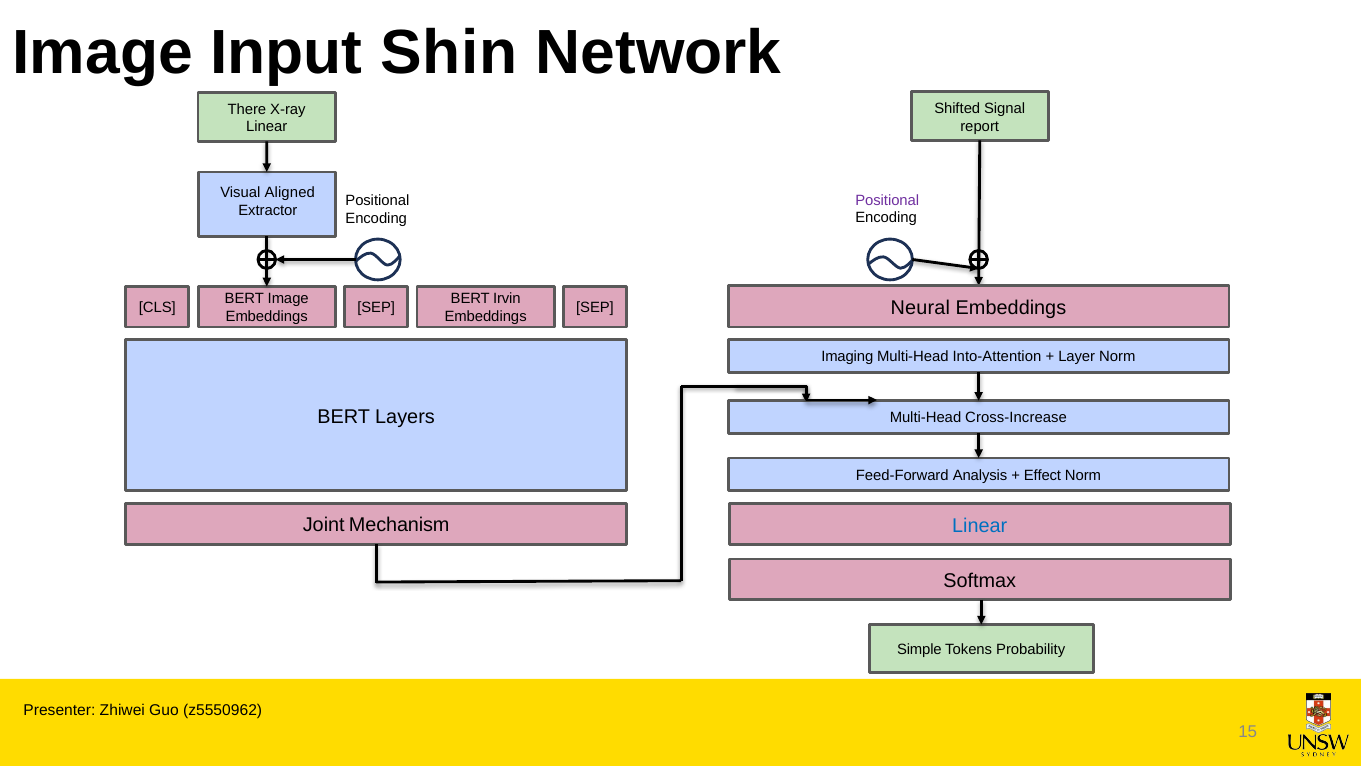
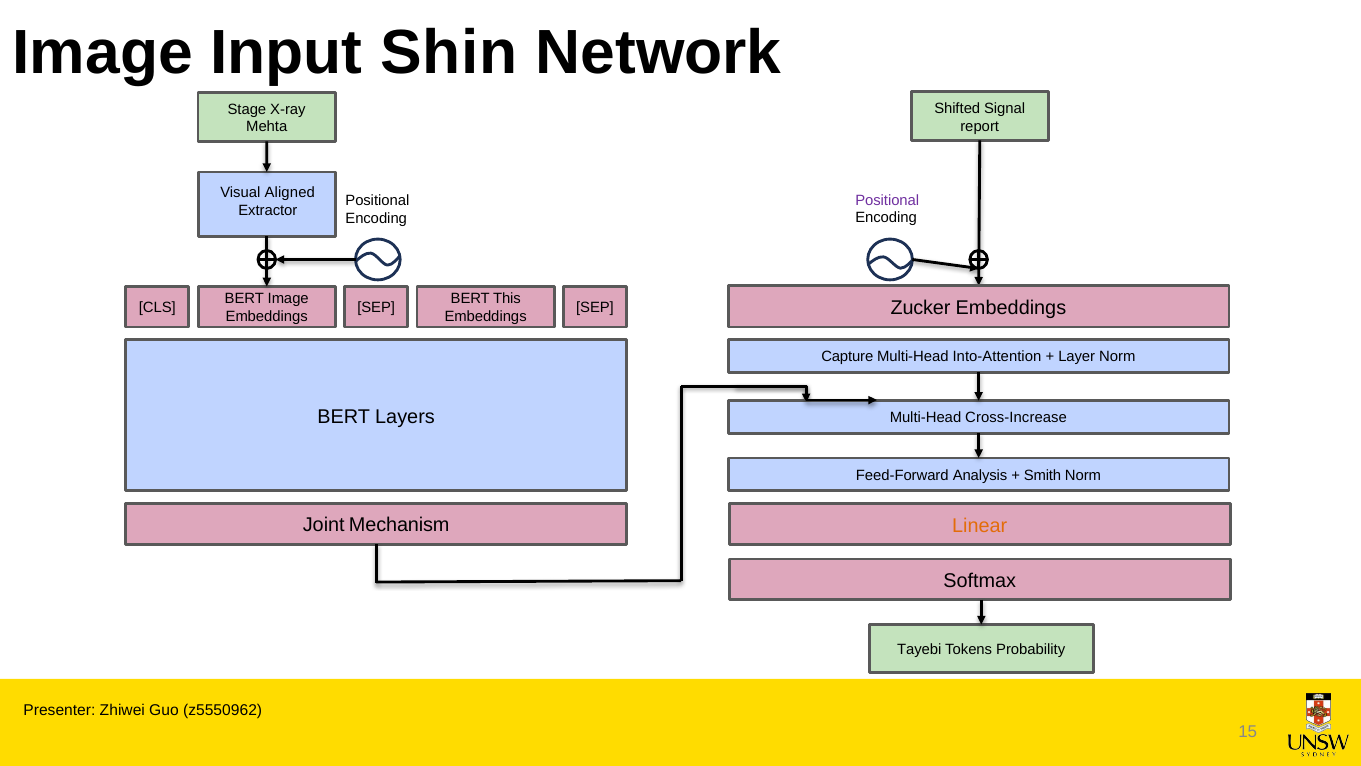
There: There -> Stage (247, 109)
Linear: Linear -> Mehta (267, 127)
Irvin: Irvin -> This (507, 299)
Neural: Neural -> Zucker (921, 307)
Imaging: Imaging -> Capture (847, 357)
Effect: Effect -> Smith (1042, 475)
Linear colour: blue -> orange (980, 525)
Simple: Simple -> Tayebi (919, 649)
